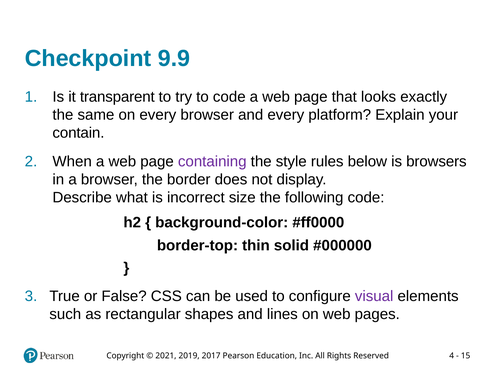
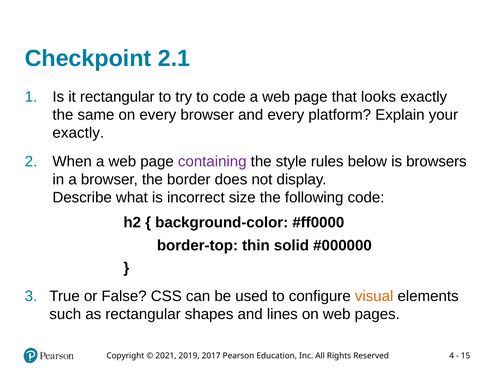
9.9: 9.9 -> 2.1 (174, 59)
it transparent: transparent -> rectangular (117, 97)
contain: contain -> exactly (78, 133)
visual colour: purple -> orange (374, 296)
